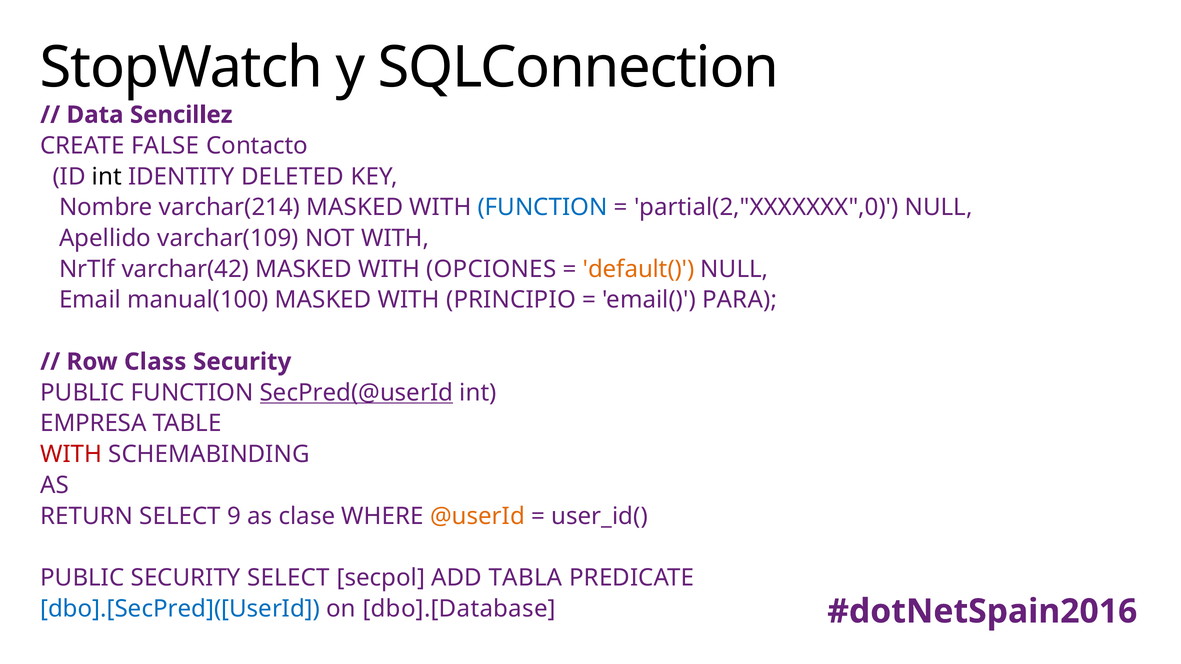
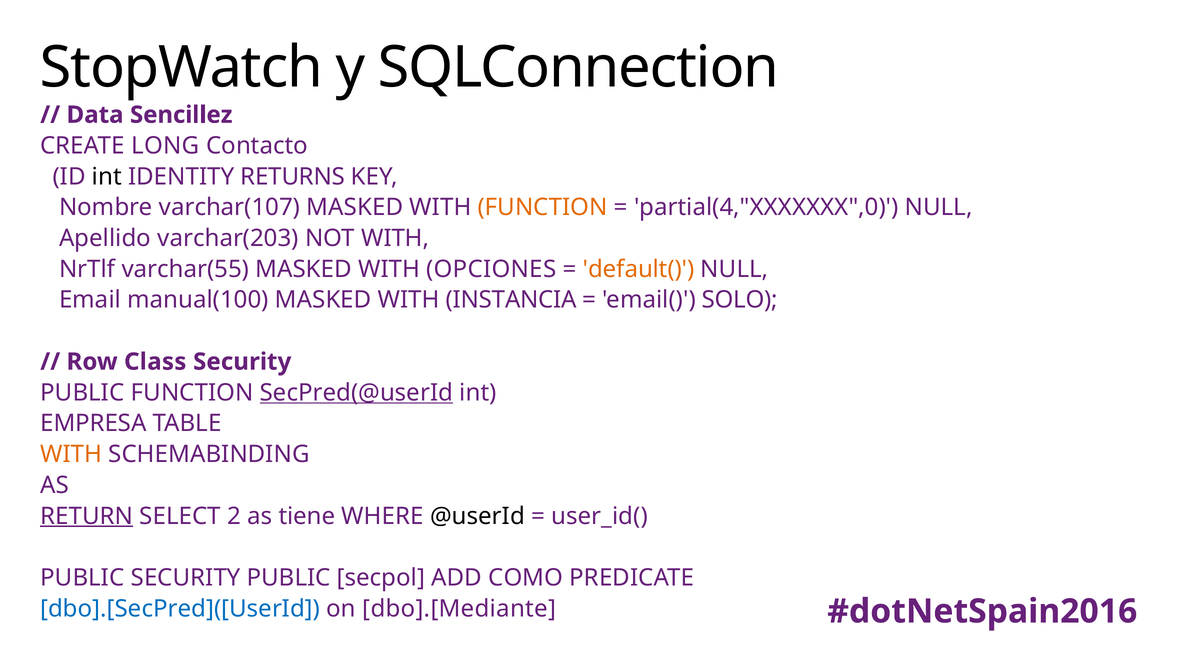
FALSE: FALSE -> LONG (165, 146)
DELETED: DELETED -> RETURNS (293, 177)
varchar(214: varchar(214 -> varchar(107 (230, 208)
FUNCTION colour: blue -> orange (543, 208)
partial(2,"XXXXXXX",0: partial(2,"XXXXXXX",0 -> partial(4,"XXXXXXX",0 (766, 208)
varchar(109: varchar(109 -> varchar(203 (228, 238)
varchar(42: varchar(42 -> varchar(55 (185, 269)
PRINCIPIO: PRINCIPIO -> INSTANCIA (511, 300)
PARA: PARA -> SOLO (740, 300)
WITH colour: red -> orange (71, 455)
RETURN underline: none -> present (87, 516)
9: 9 -> 2 (234, 516)
clase: clase -> tiene (307, 516)
@userId colour: orange -> black (477, 516)
SELECT: SELECT -> PUBLIC (289, 578)
TABLA: TABLA -> COMO (526, 578)
dbo].[Database: dbo].[Database -> dbo].[Mediante (459, 609)
